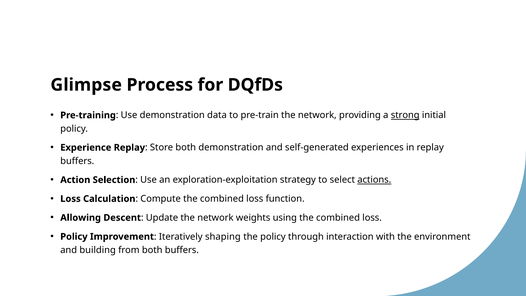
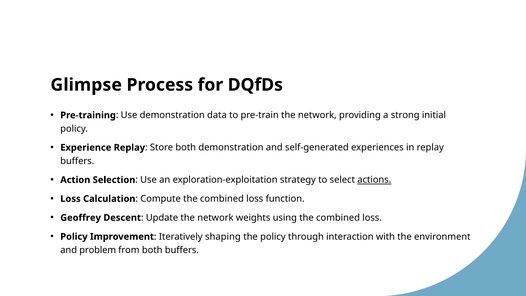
strong underline: present -> none (405, 115)
Allowing: Allowing -> Geoffrey (81, 218)
building: building -> problem (98, 250)
